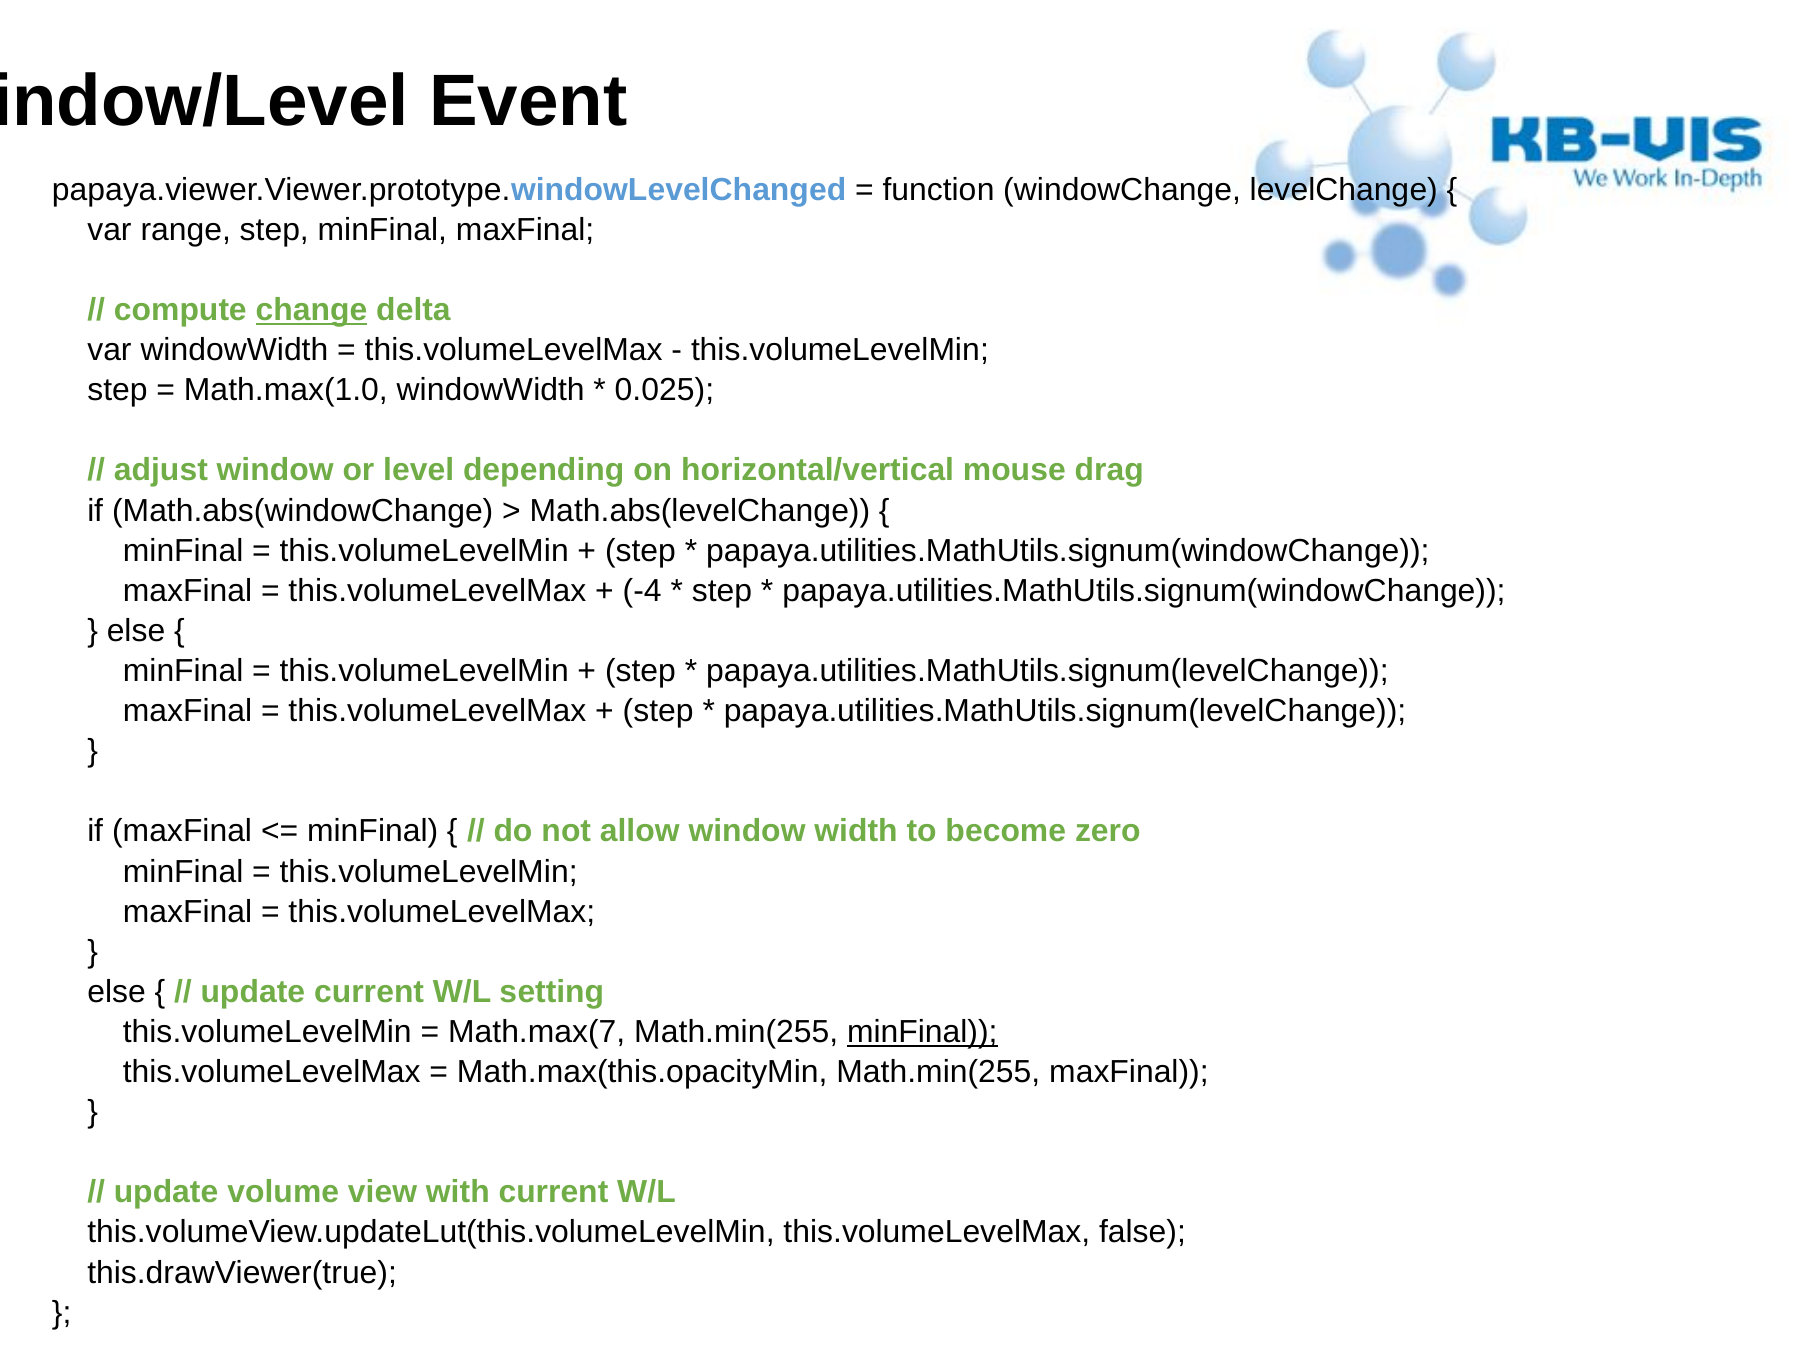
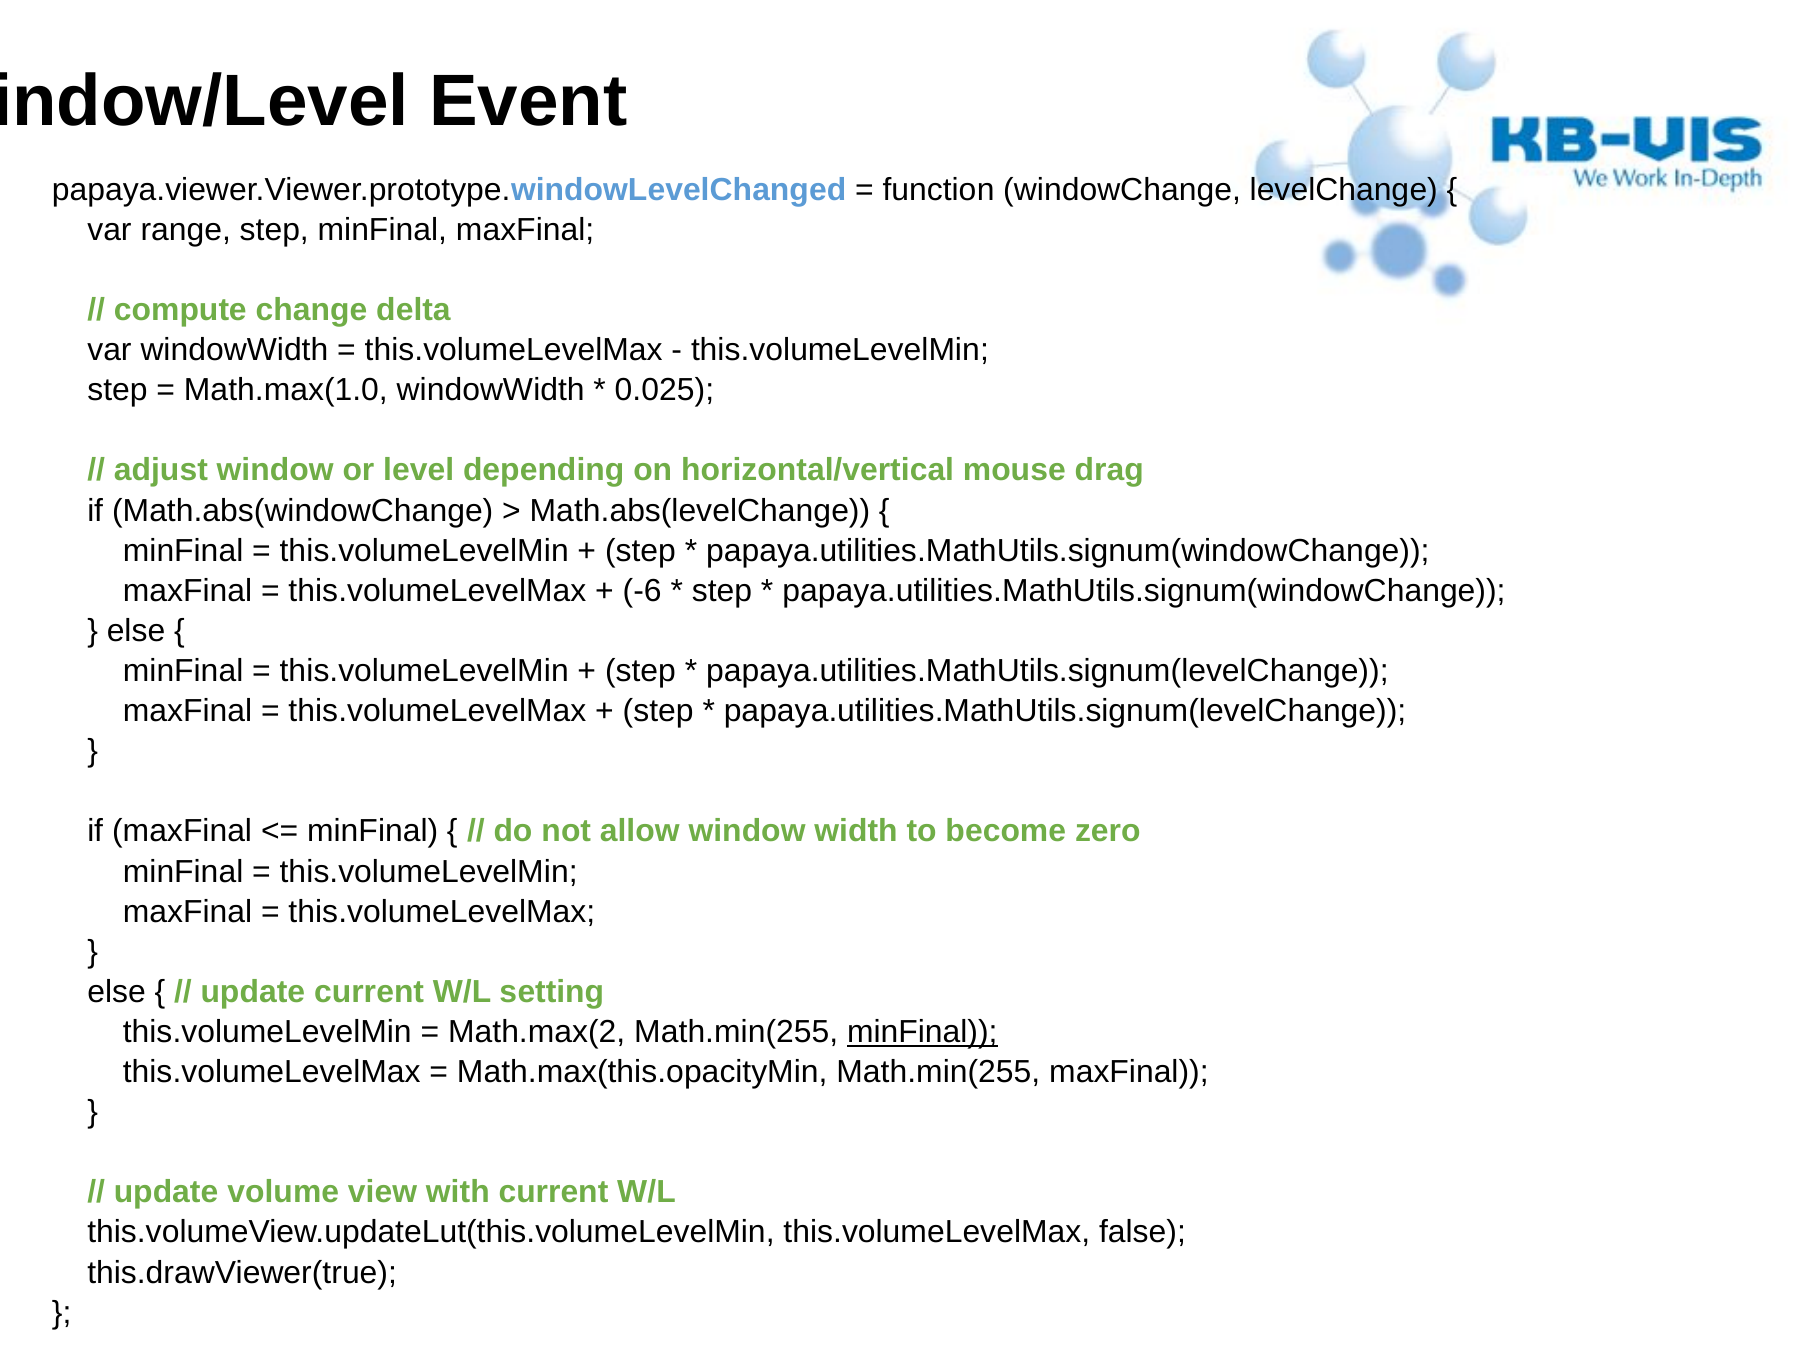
change underline: present -> none (312, 310)
-4: -4 -> -6 (642, 591)
Math.max(7: Math.max(7 -> Math.max(2 (537, 1032)
